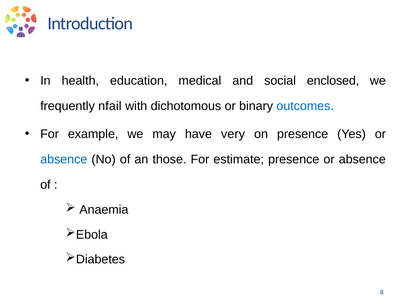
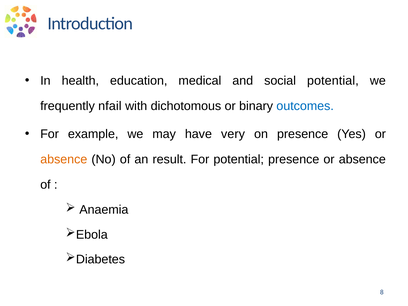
social enclosed: enclosed -> potential (333, 81)
absence colour: blue -> orange (64, 159)
those: those -> result (169, 159)
For estimate: estimate -> potential (239, 159)
